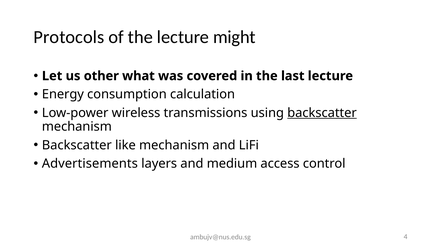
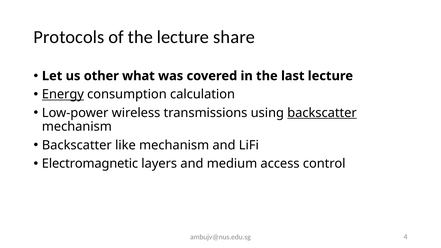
might: might -> share (234, 37)
Energy underline: none -> present (63, 94)
Advertisements: Advertisements -> Electromagnetic (90, 164)
